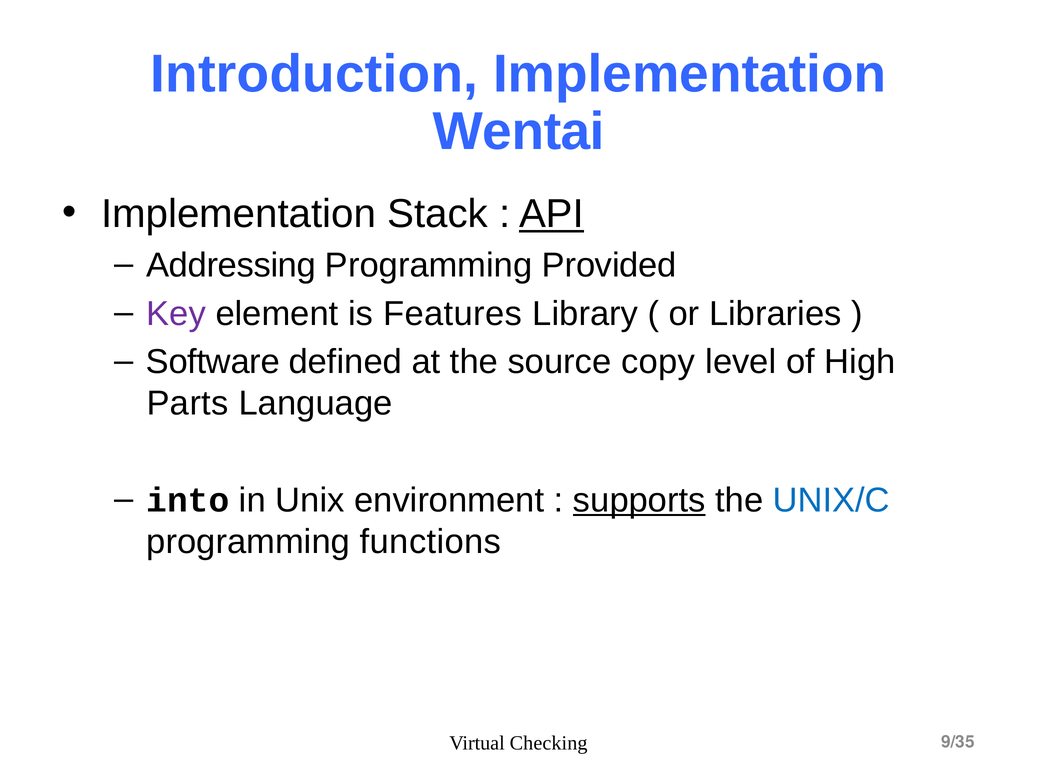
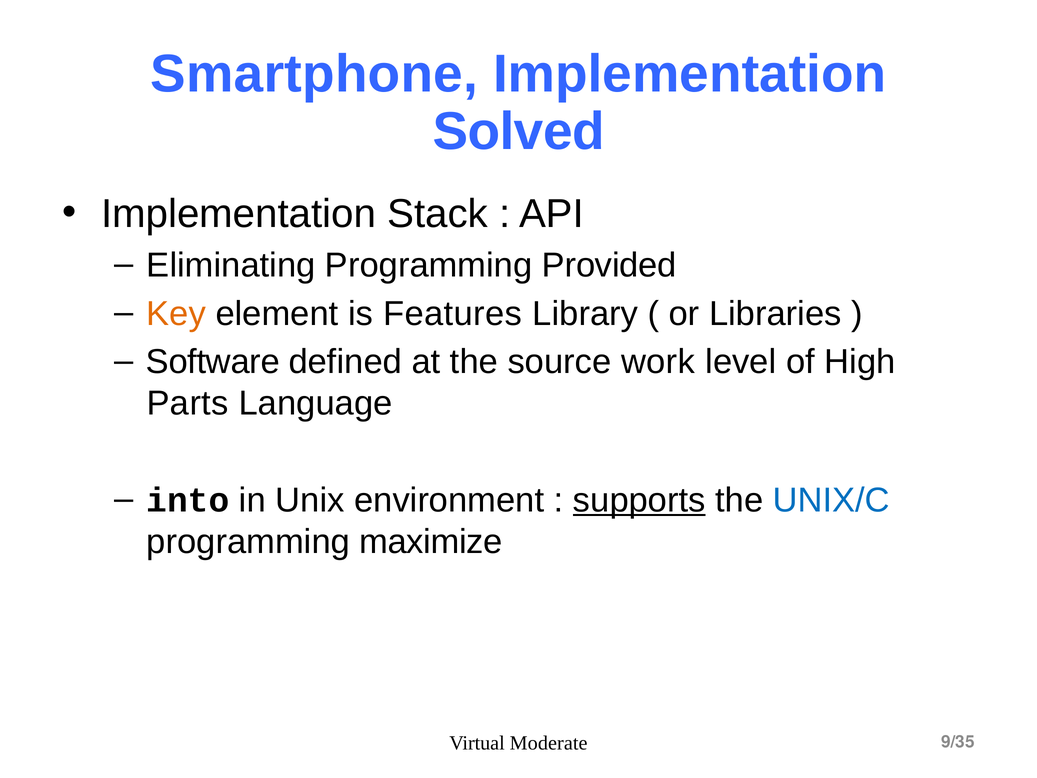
Introduction: Introduction -> Smartphone (314, 74)
Wentai: Wentai -> Solved (519, 132)
API underline: present -> none (552, 214)
Addressing: Addressing -> Eliminating (231, 265)
Key colour: purple -> orange (176, 314)
copy: copy -> work (658, 362)
functions: functions -> maximize (431, 542)
Checking: Checking -> Moderate (549, 743)
